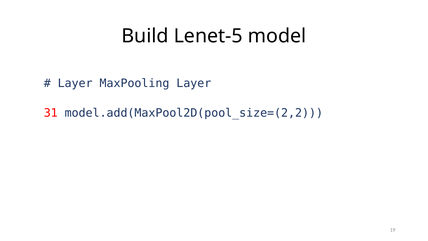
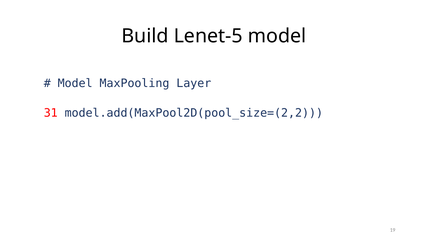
Layer: Layer -> Model (75, 83)
